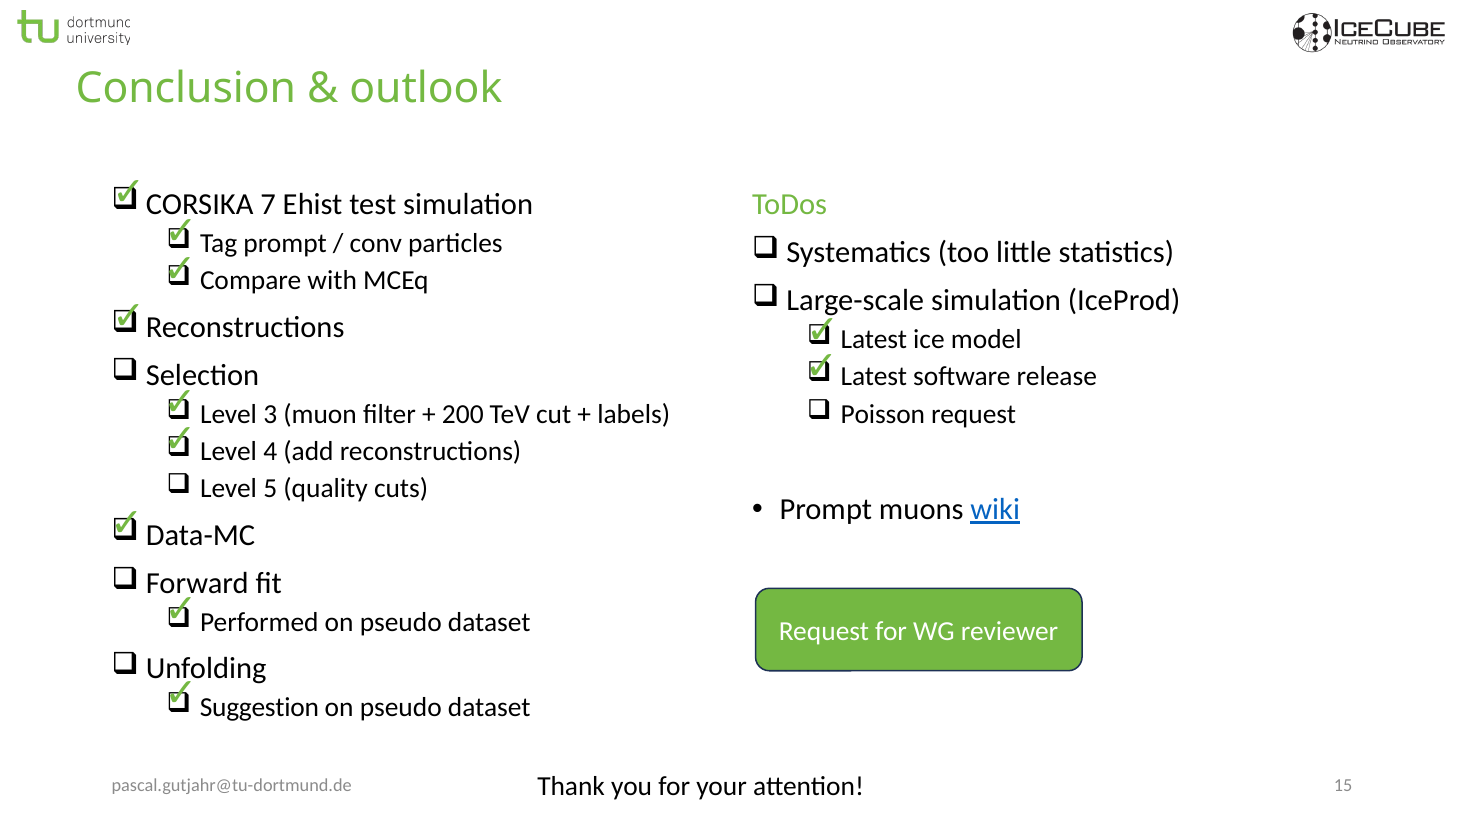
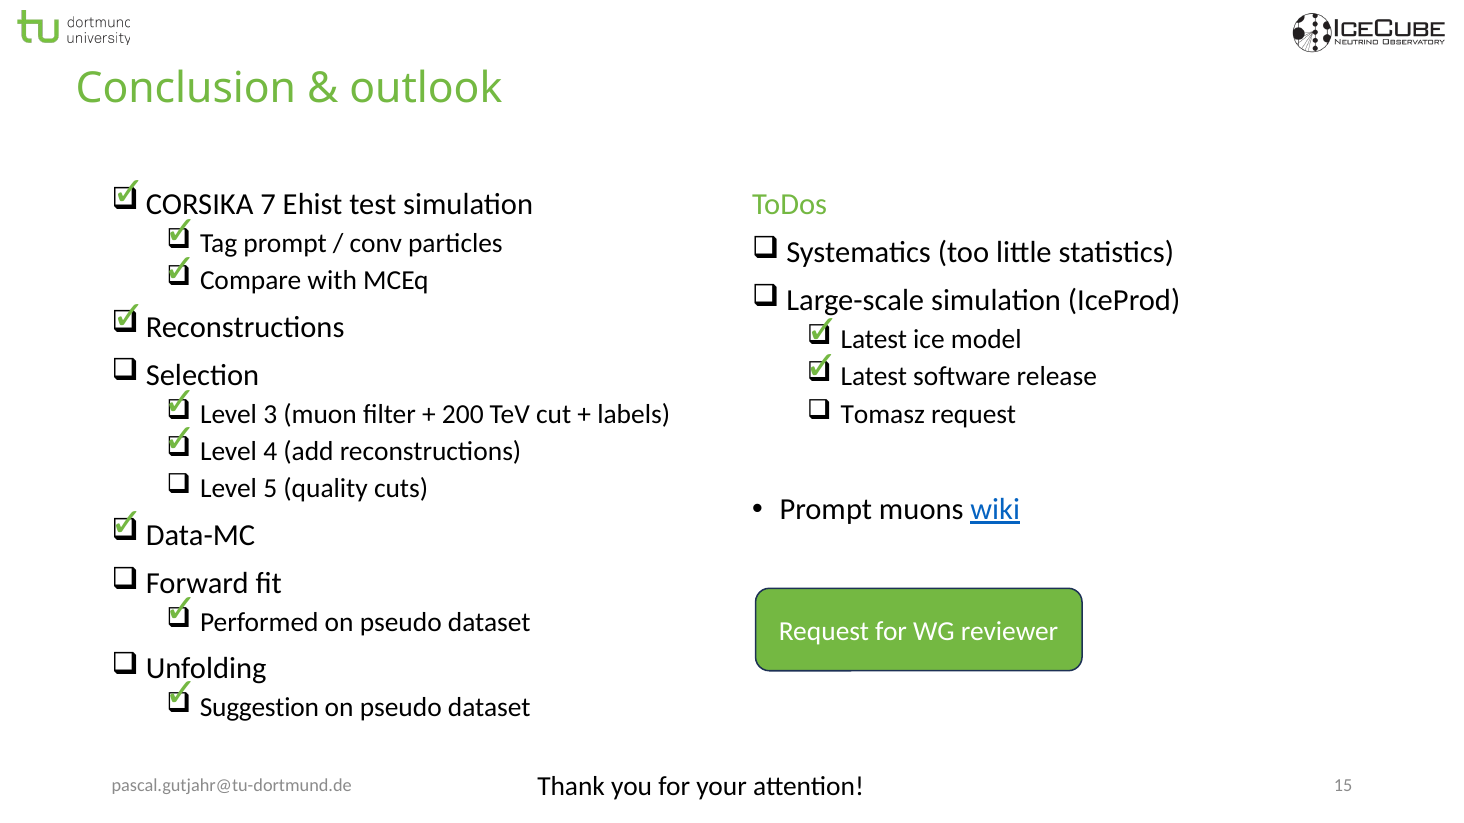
Poisson: Poisson -> Tomasz (883, 414)
